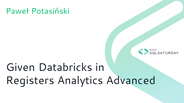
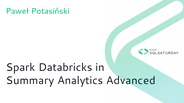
Given: Given -> Spark (21, 68)
Registers: Registers -> Summary (30, 81)
